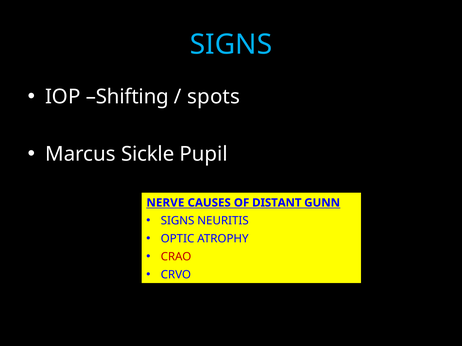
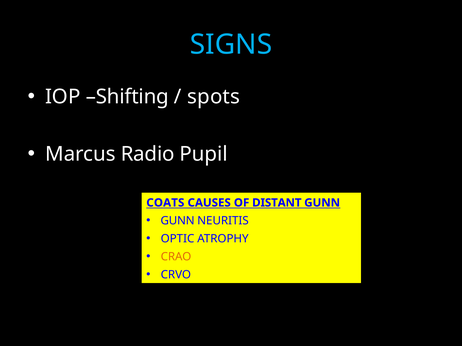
Sickle: Sickle -> Radio (148, 154)
NERVE: NERVE -> COATS (165, 203)
SIGNS: SIGNS -> GUNN (178, 221)
CRAO colour: red -> orange (176, 257)
